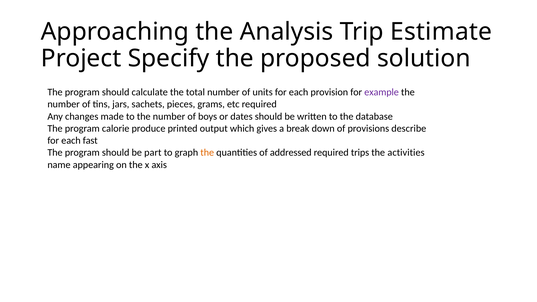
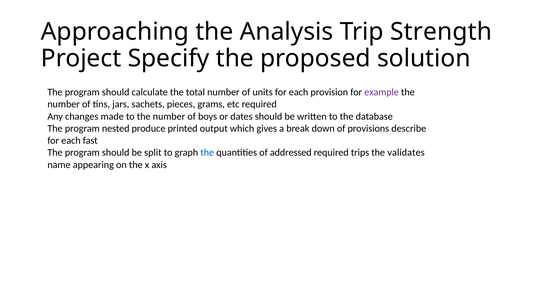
Estimate: Estimate -> Strength (441, 32)
calorie: calorie -> nested (116, 128)
part: part -> split (153, 153)
the colour: orange -> blue (207, 153)
activities: activities -> validates (406, 153)
